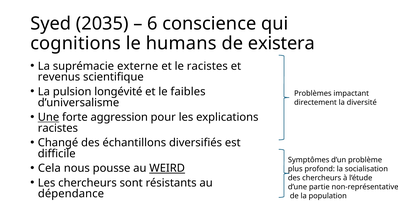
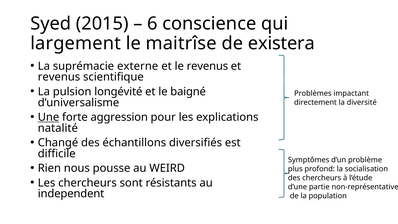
2035: 2035 -> 2015 (102, 24)
cognitions: cognitions -> largement (76, 43)
humans: humans -> maitrîse (181, 43)
le racistes: racistes -> revenus (207, 66)
faibles: faibles -> baigné (188, 92)
racistes: racistes -> natalité (58, 128)
Cela: Cela -> Rien (49, 168)
WEIRD underline: present -> none (167, 168)
dépendance: dépendance -> independent (71, 194)
